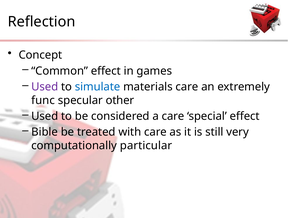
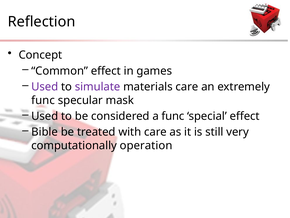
simulate colour: blue -> purple (98, 87)
other: other -> mask (120, 100)
a care: care -> func (173, 116)
particular: particular -> operation (146, 145)
